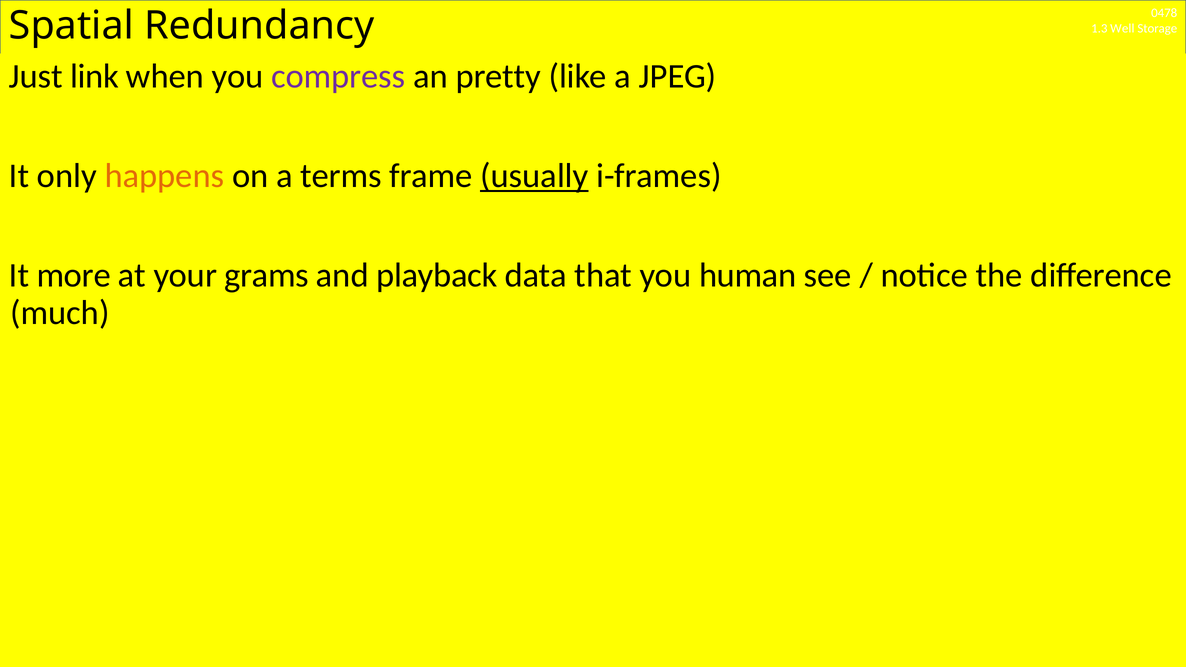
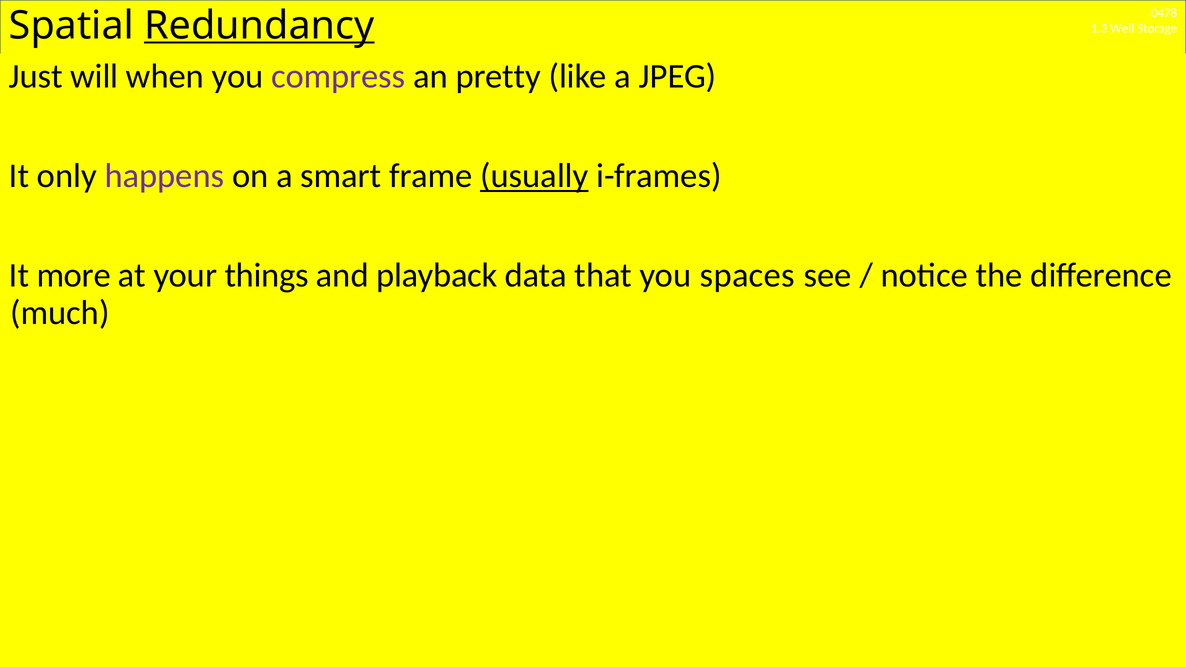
Redundancy underline: none -> present (259, 26)
link: link -> will (94, 77)
happens colour: orange -> purple (164, 176)
terms: terms -> smart (341, 176)
grams: grams -> things (267, 275)
human: human -> spaces (747, 275)
